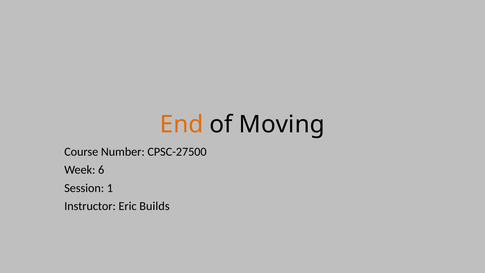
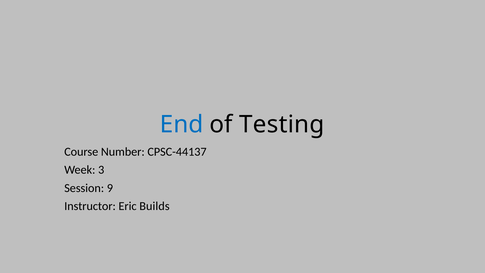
End colour: orange -> blue (182, 125)
Moving: Moving -> Testing (282, 125)
CPSC-27500: CPSC-27500 -> CPSC-44137 (177, 152)
6: 6 -> 3 (101, 170)
1: 1 -> 9 (110, 188)
